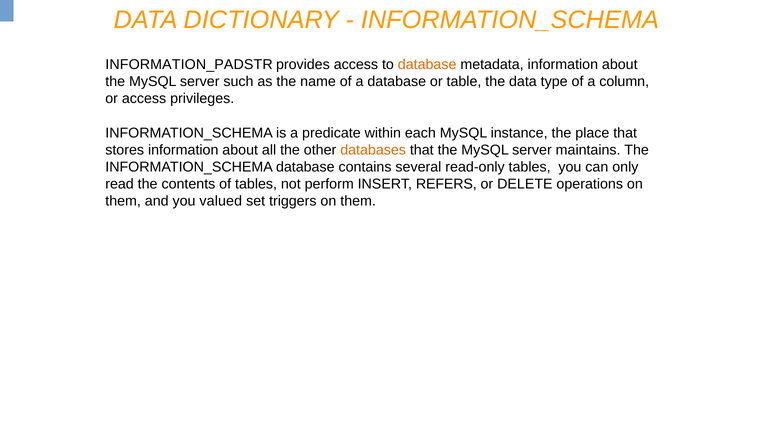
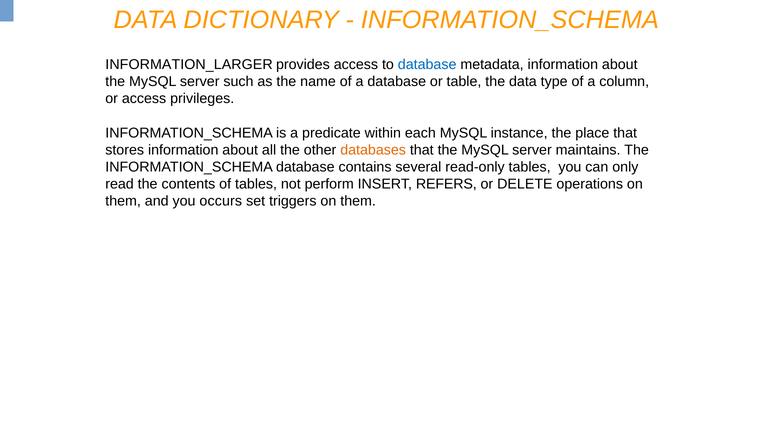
INFORMATION_PADSTR: INFORMATION_PADSTR -> INFORMATION_LARGER (189, 65)
database colour: orange -> blue (427, 65)
valued: valued -> occurs (221, 201)
